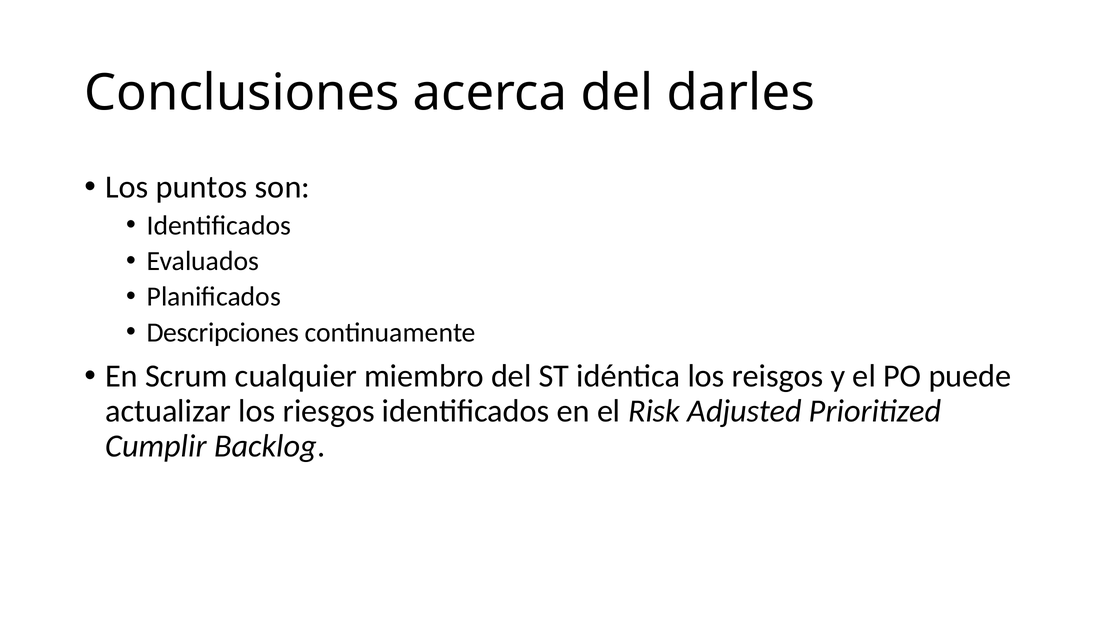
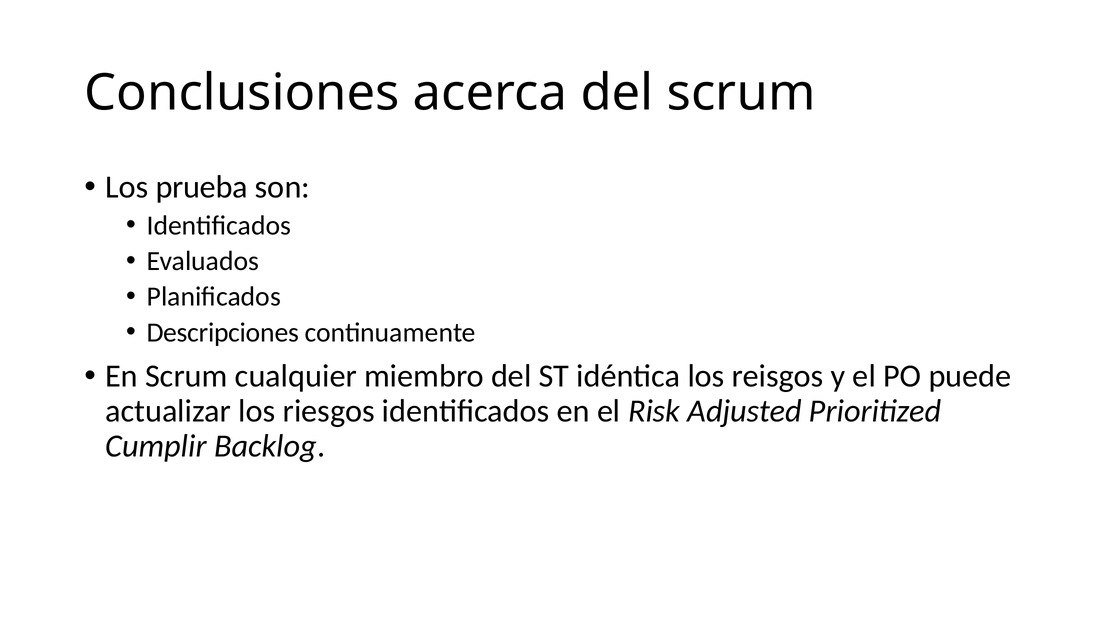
del darles: darles -> scrum (741, 93)
puntos: puntos -> prueba (202, 187)
